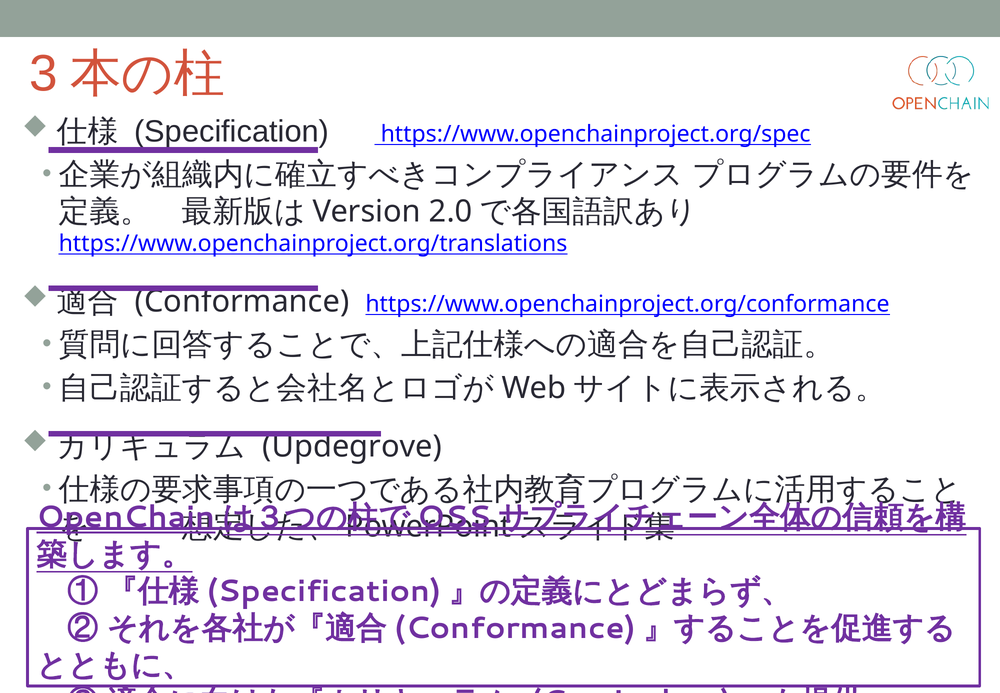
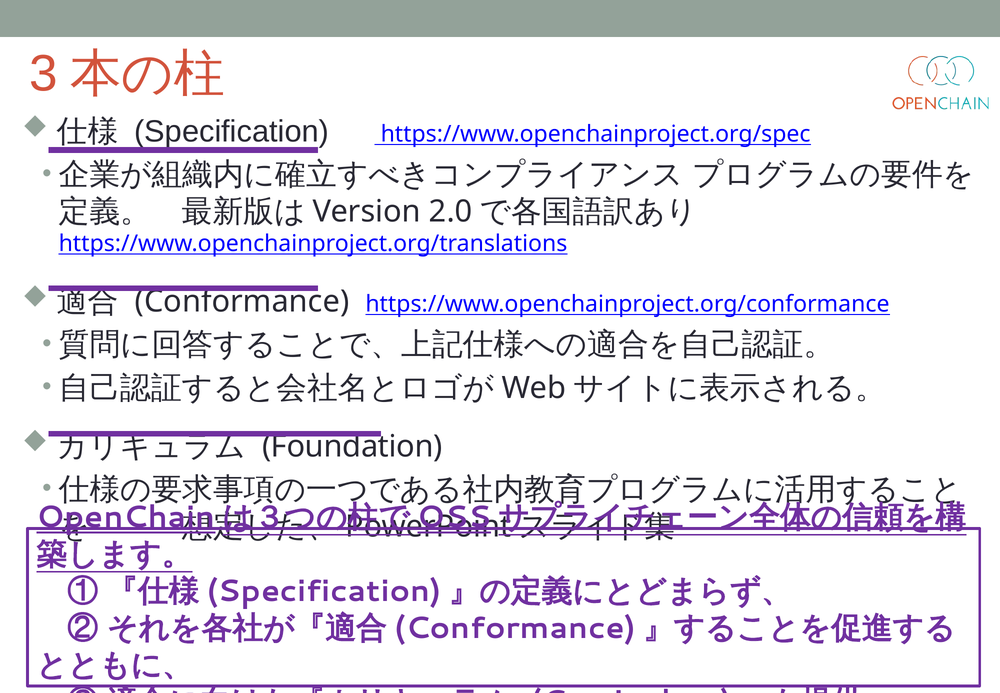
Updegrove: Updegrove -> Foundation (352, 446)
